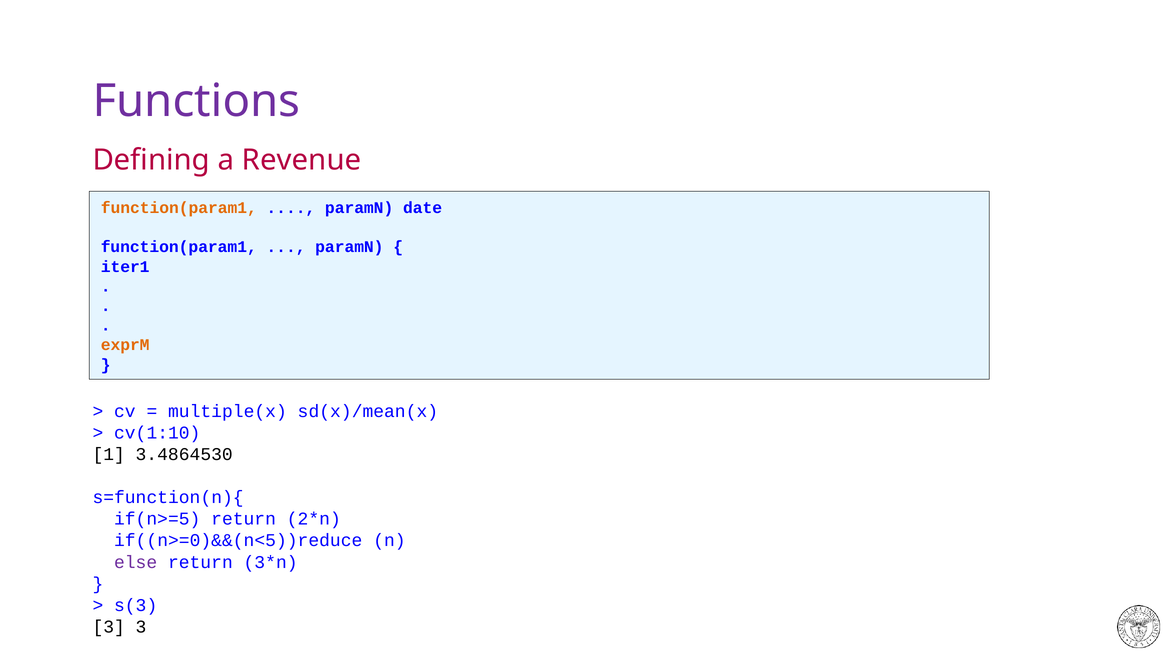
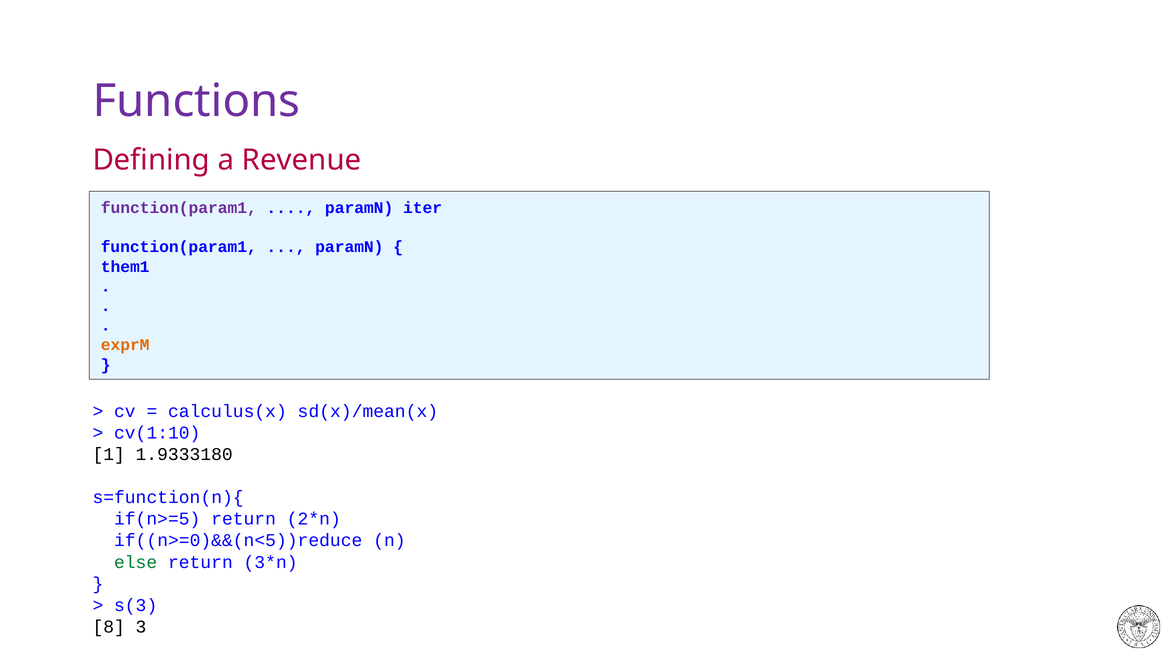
function(param1 colour: orange -> purple (179, 208)
date: date -> iter (423, 208)
iter1: iter1 -> them1 (125, 267)
multiple(x: multiple(x -> calculus(x (227, 411)
3.4864530: 3.4864530 -> 1.9333180 (184, 454)
else colour: purple -> green (136, 562)
3: 3 -> 8 (109, 627)
